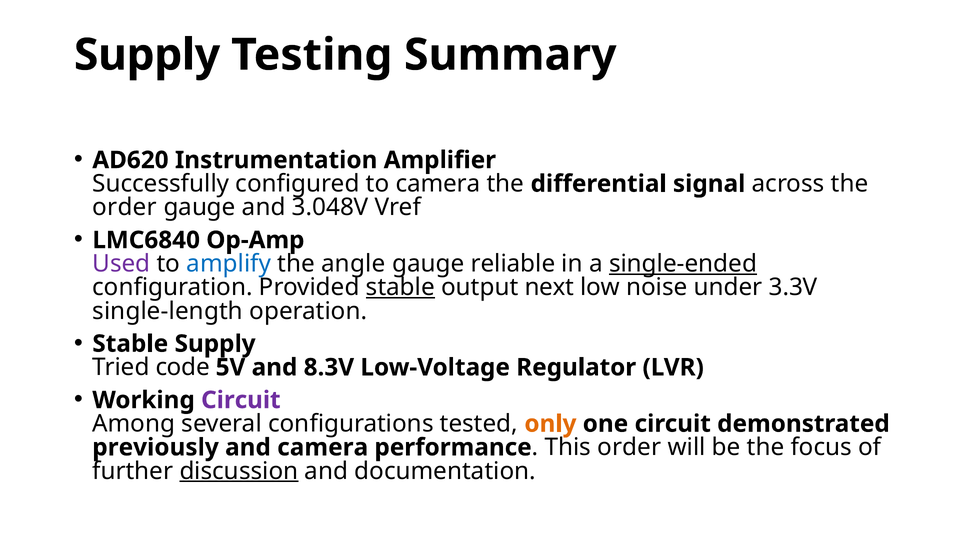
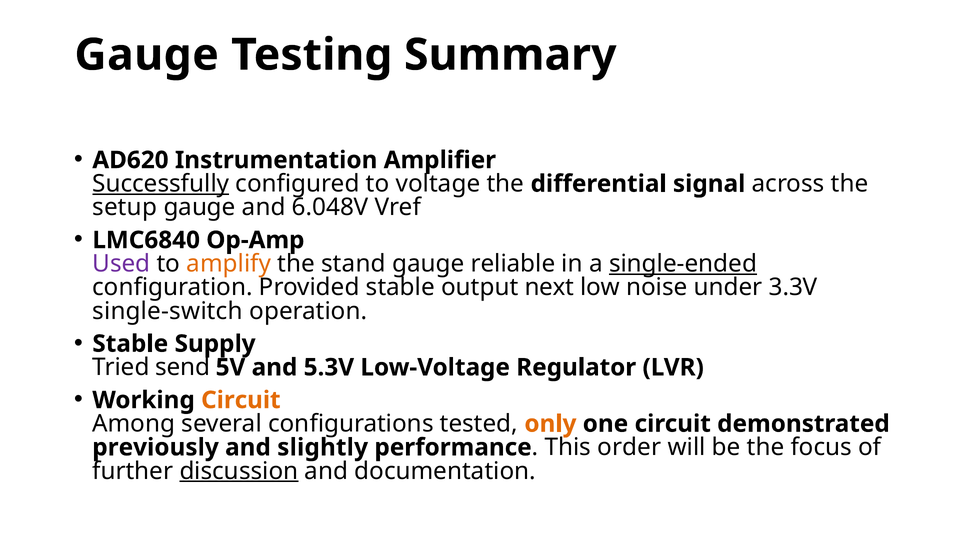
Supply: Supply -> Gauge (147, 55)
Successfully underline: none -> present (161, 184)
to camera: camera -> voltage (438, 184)
order: order -> setup (125, 207)
3.048V: 3.048V -> 6.048V (330, 207)
amplify colour: blue -> orange (229, 264)
angle: angle -> stand (353, 264)
stable underline: present -> none (400, 287)
single-length: single-length -> single-switch (168, 311)
code: code -> send (183, 367)
8.3V: 8.3V -> 5.3V (329, 367)
Circuit colour: purple -> orange (241, 400)
and camera: camera -> slightly (323, 447)
